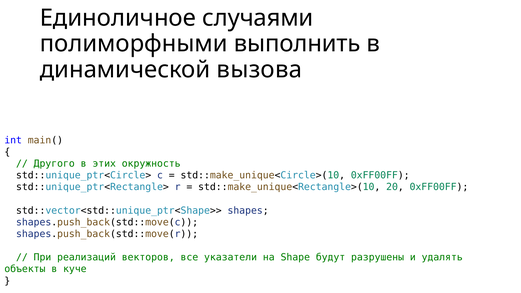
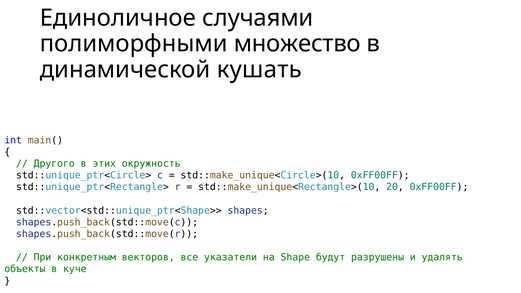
выполнить: выполнить -> множество (297, 44)
вызова: вызова -> кушать (259, 70)
реализаций: реализаций -> конкретным (87, 257)
